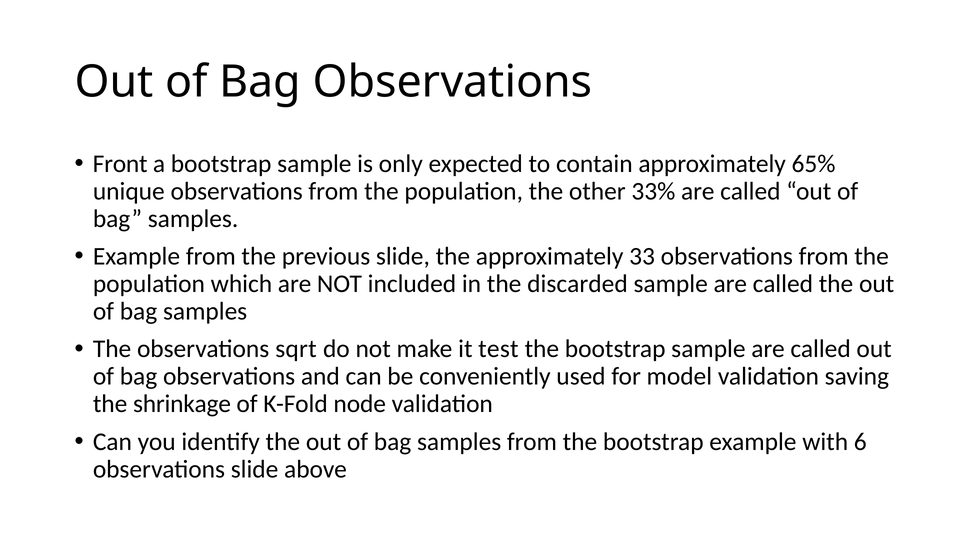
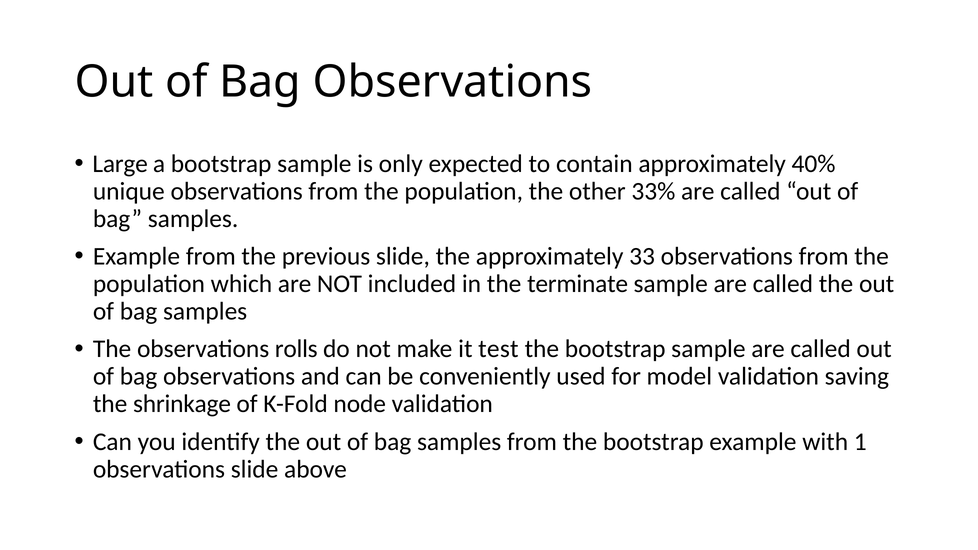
Front: Front -> Large (120, 164)
65%: 65% -> 40% (814, 164)
discarded: discarded -> terminate (578, 284)
sqrt: sqrt -> rolls (296, 349)
6: 6 -> 1 (860, 442)
